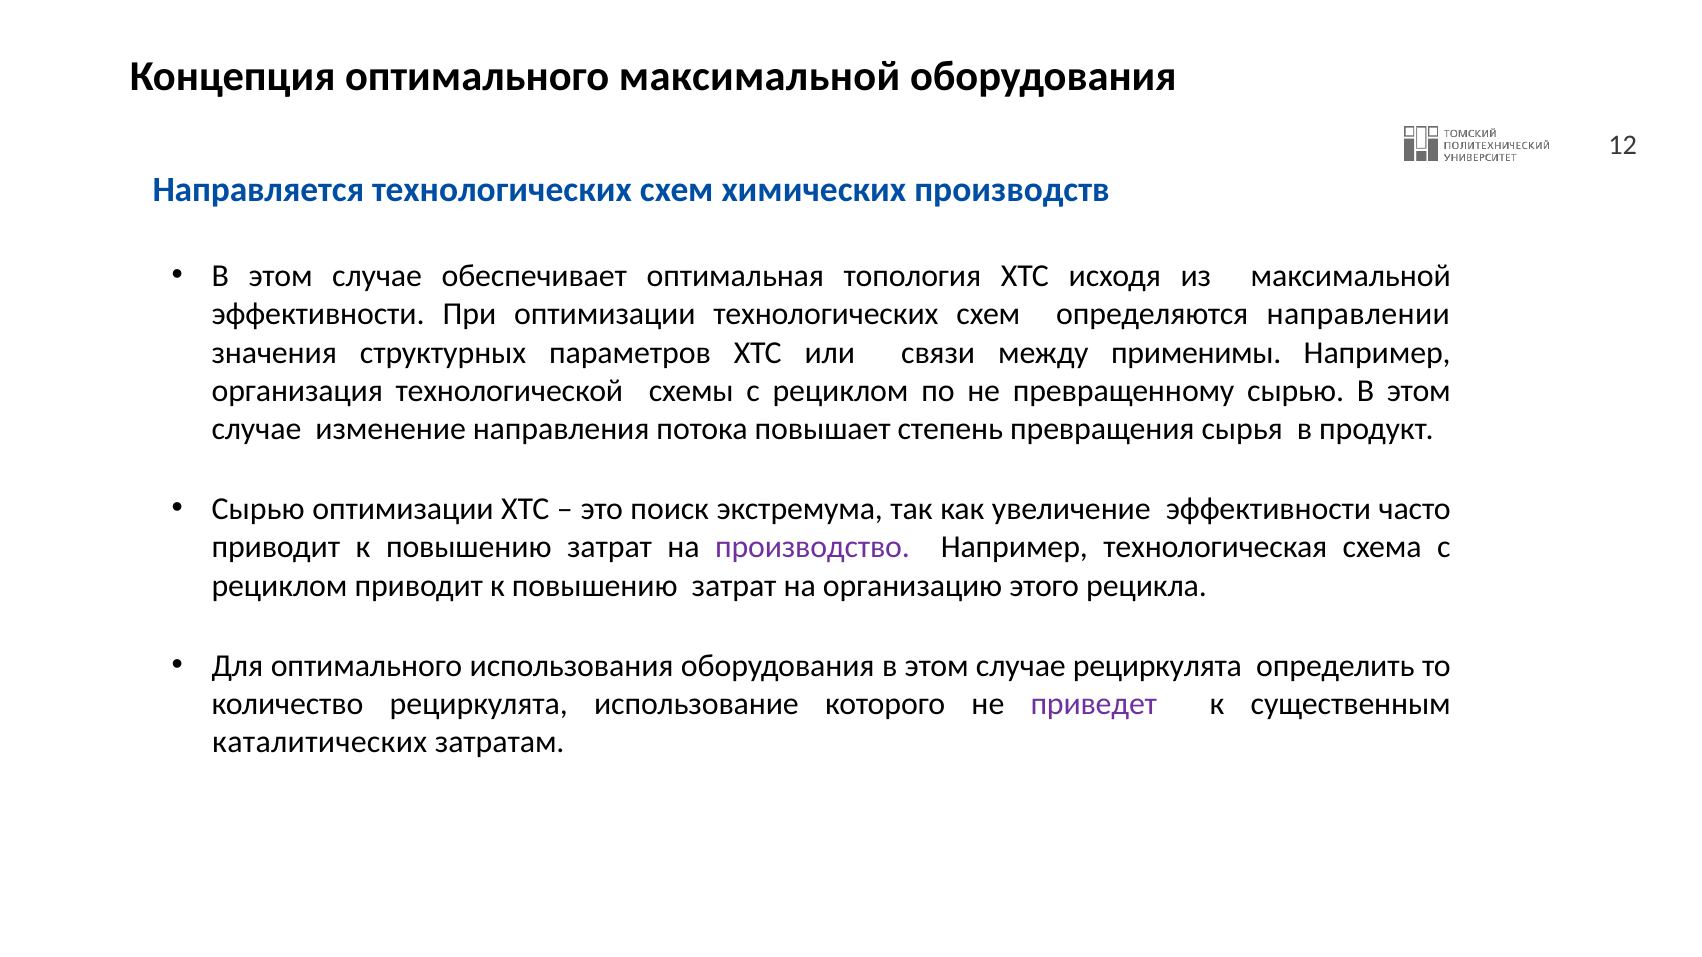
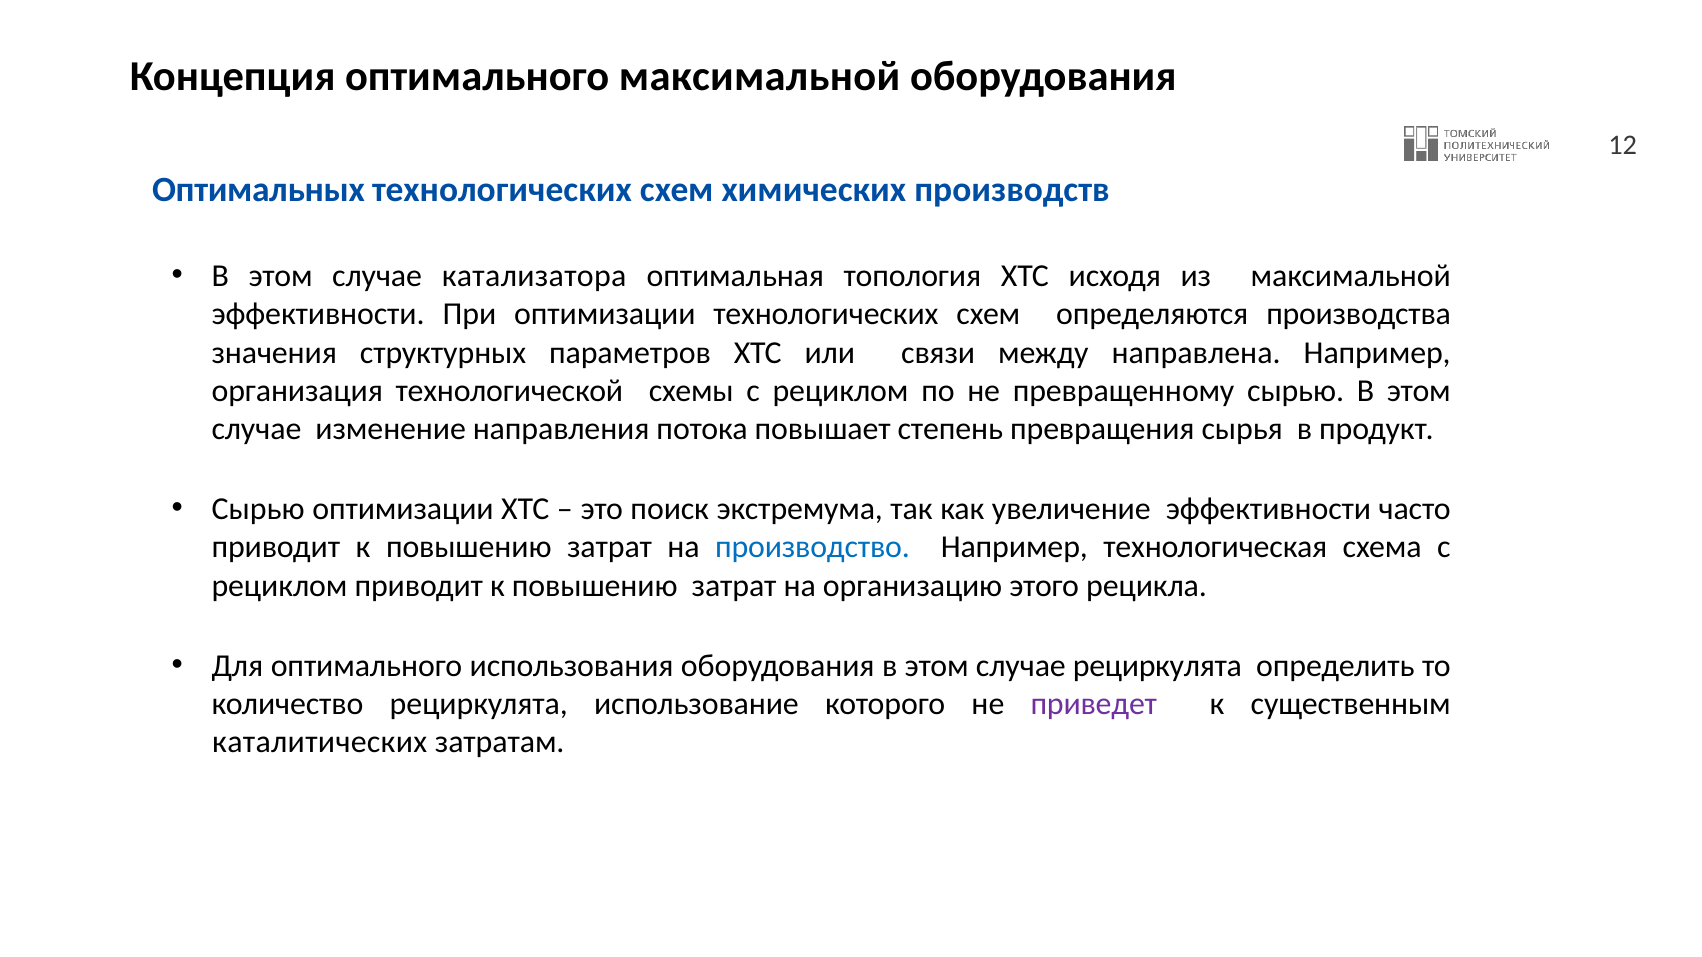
Направляется: Направляется -> Оптимальных (258, 190)
обеспечивает: обеспечивает -> катализатора (534, 276)
направлении: направлении -> производства (1359, 314)
применимы: применимы -> направлена (1196, 353)
производство colour: purple -> blue (813, 548)
